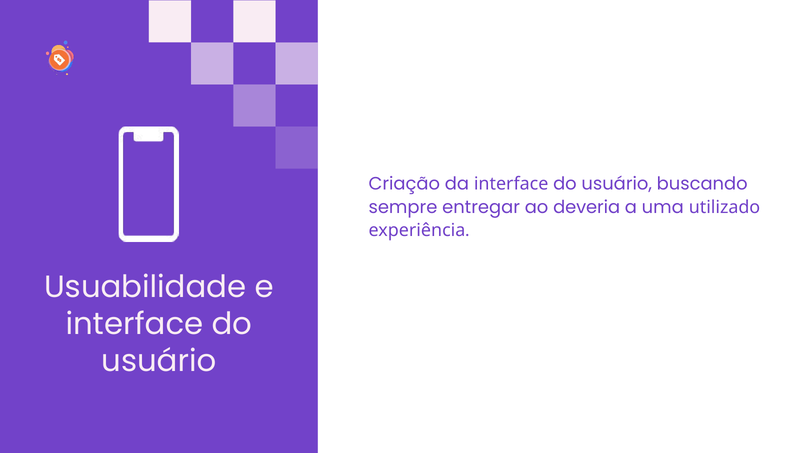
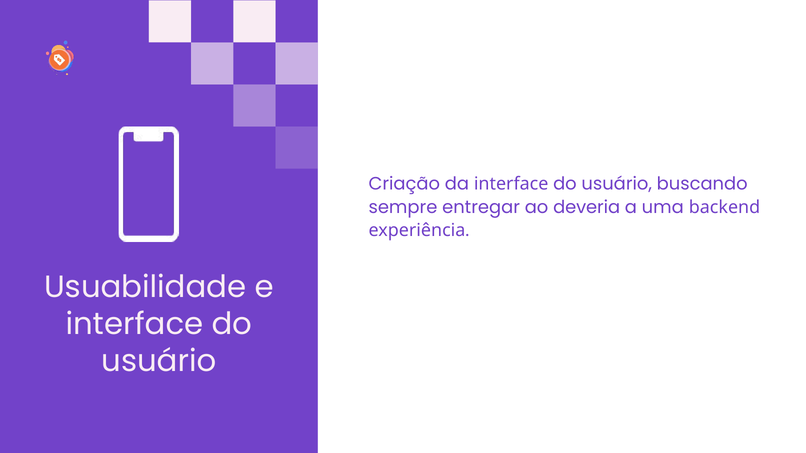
utilizado: utilizado -> backend (724, 207)
